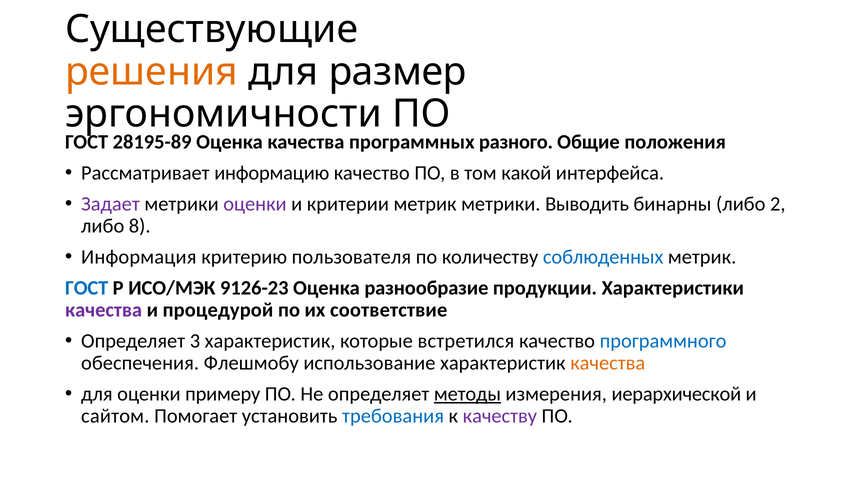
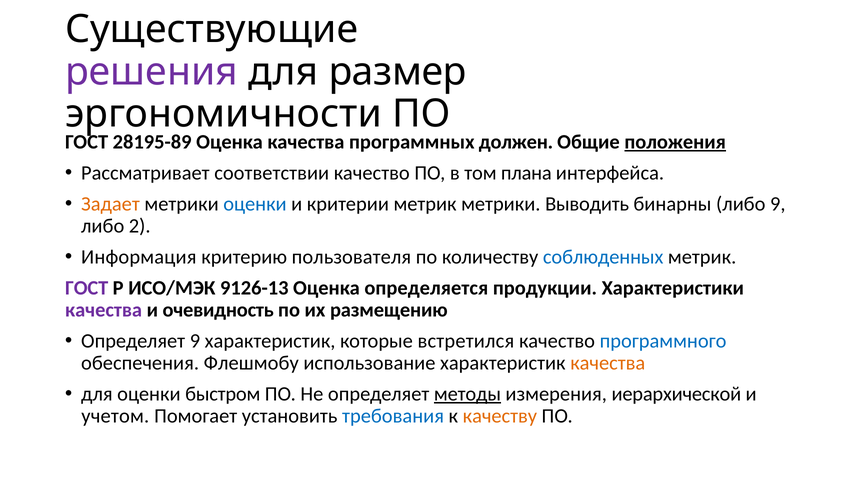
решения colour: orange -> purple (152, 72)
разного: разного -> должен (516, 142)
положения underline: none -> present (675, 142)
информацию: информацию -> соответствии (272, 173)
какой: какой -> плана (526, 173)
Задает colour: purple -> orange (110, 204)
оценки colour: purple -> blue (255, 204)
либо 2: 2 -> 9 (778, 204)
8: 8 -> 2 (140, 226)
ГОСТ colour: blue -> purple (87, 288)
9126-23: 9126-23 -> 9126-13 (254, 288)
разнообразие: разнообразие -> определяется (426, 288)
процедурой: процедурой -> очевидность (218, 310)
соответствие: соответствие -> размещению (389, 310)
Определяет 3: 3 -> 9 (195, 341)
примеру: примеру -> быстром (223, 394)
сайтом: сайтом -> учетом (115, 416)
качеству colour: purple -> orange (500, 416)
